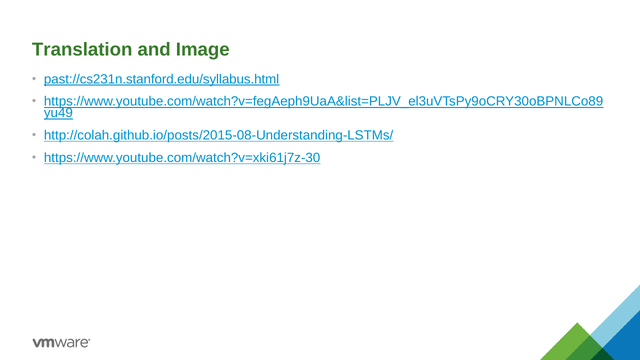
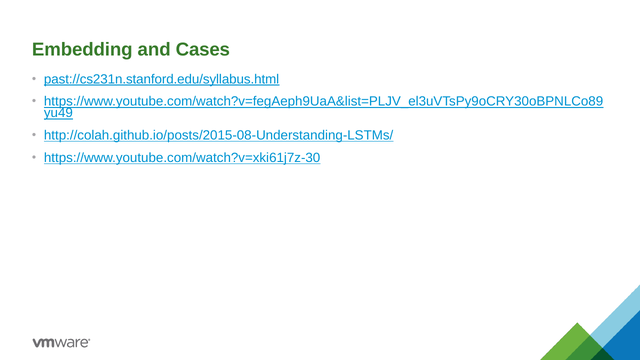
Translation: Translation -> Embedding (82, 50)
Image: Image -> Cases (203, 50)
